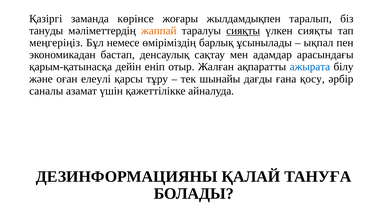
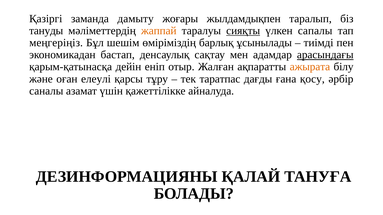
көрінсе: көрінсе -> дамыту (136, 19)
үлкен сияқты: сияқты -> сапалы (315, 31)
немесе: немесе -> шешім (123, 43)
ықпал: ықпал -> тиімді (319, 43)
арасындағы underline: none -> present (325, 55)
ажырата colour: blue -> orange (310, 67)
шынайы: шынайы -> таратпас (220, 79)
